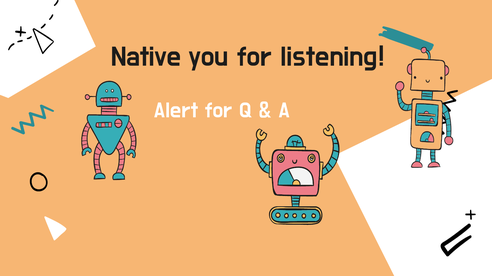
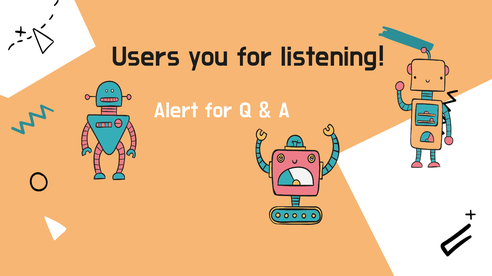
Native: Native -> Users (146, 57)
